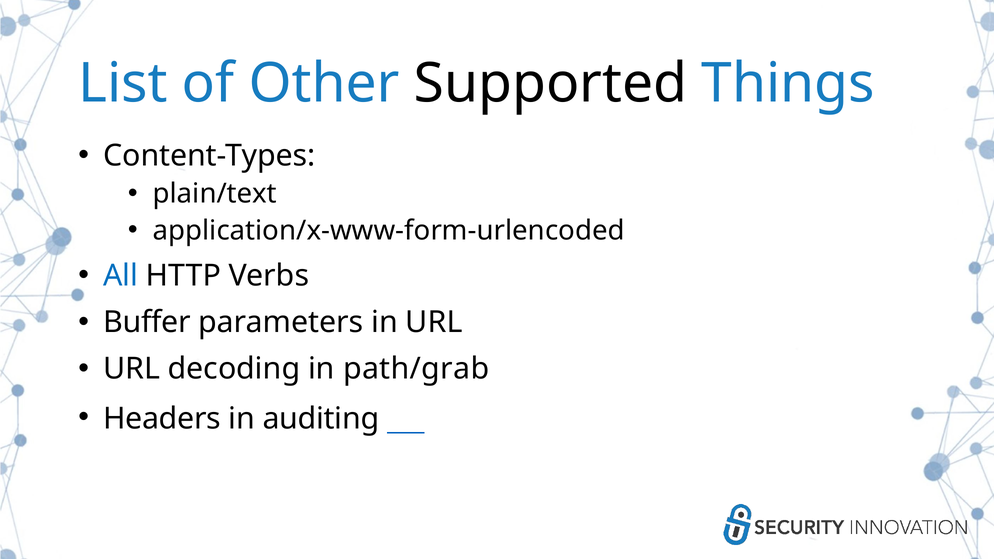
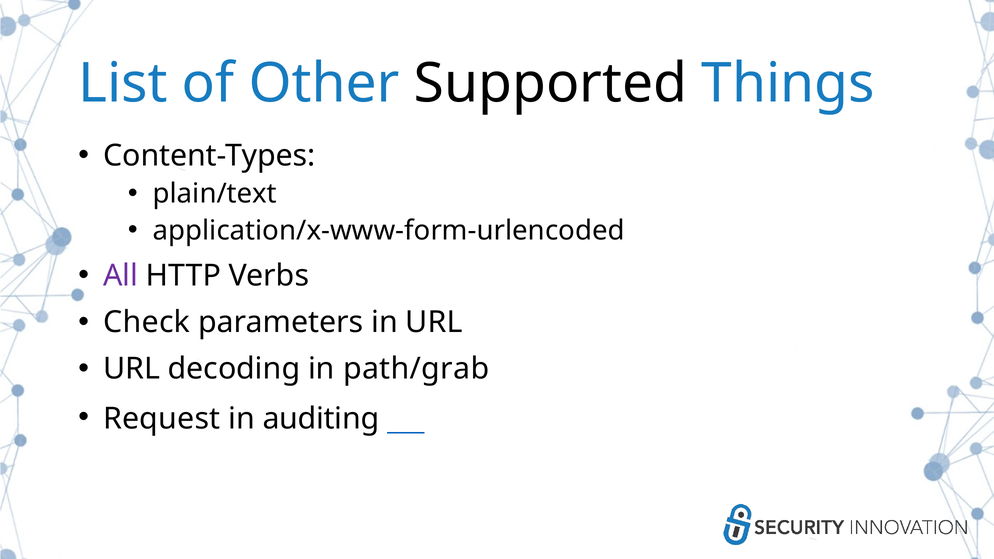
All colour: blue -> purple (121, 276)
Buffer: Buffer -> Check (147, 322)
Headers: Headers -> Request (162, 419)
